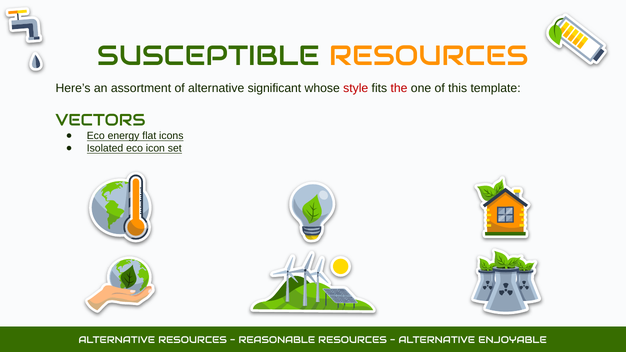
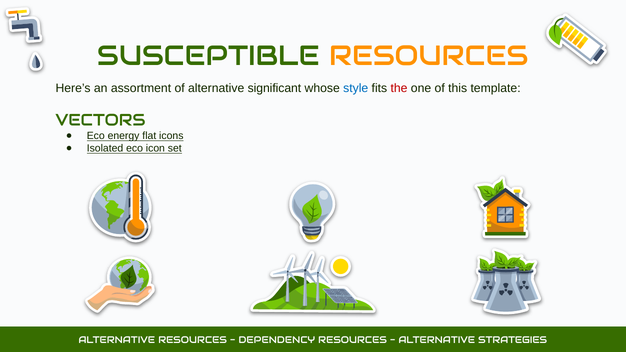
style colour: red -> blue (356, 88)
REASONABLE: REASONABLE -> DEPENDENCY (277, 340)
ENJOYABLE: ENJOYABLE -> STRATEGIES (513, 340)
